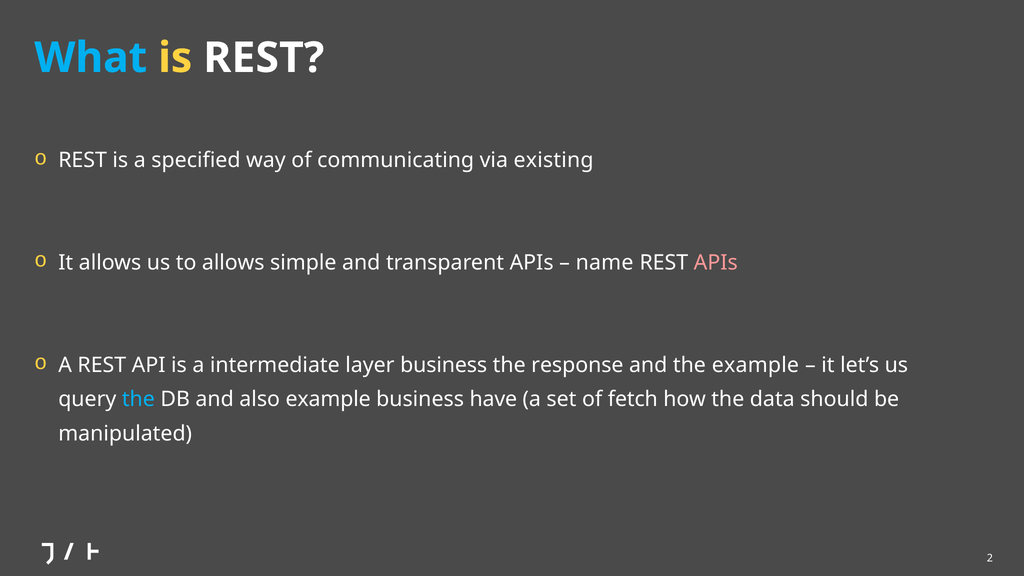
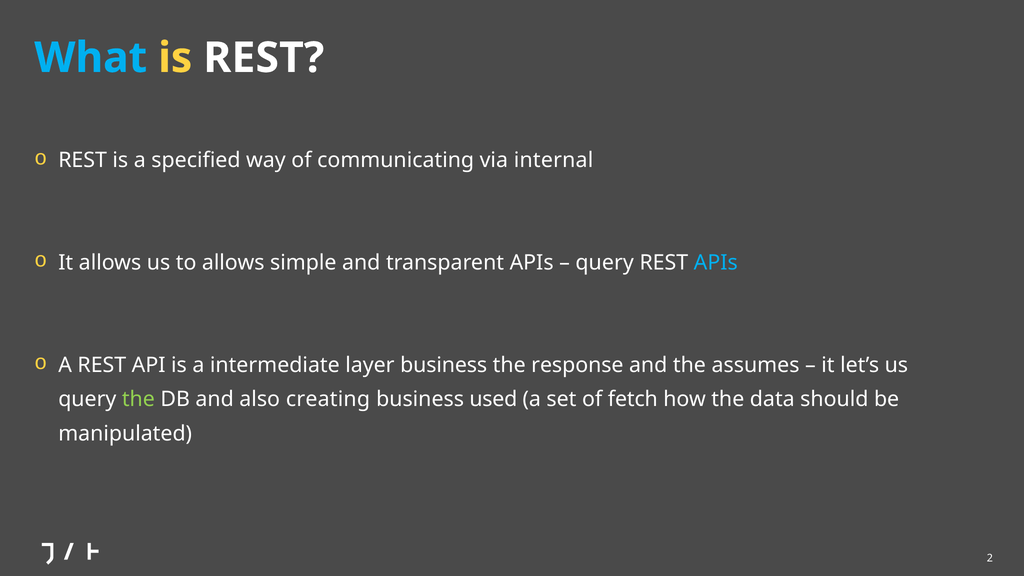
existing: existing -> internal (554, 160)
name: name -> query (605, 263)
APIs colour: pink -> light blue (716, 263)
the example: example -> assumes (756, 365)
the colour: light blue -> light green (138, 399)
also example: example -> creating (328, 399)
have: have -> used (493, 399)
